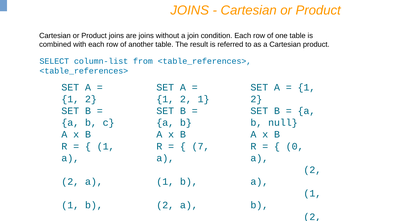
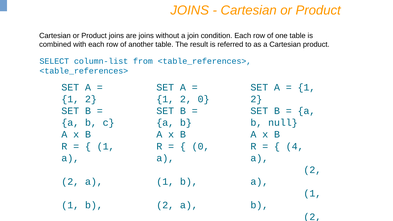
2 1: 1 -> 0 (204, 99)
7: 7 -> 0 (201, 146)
0: 0 -> 4 (295, 146)
